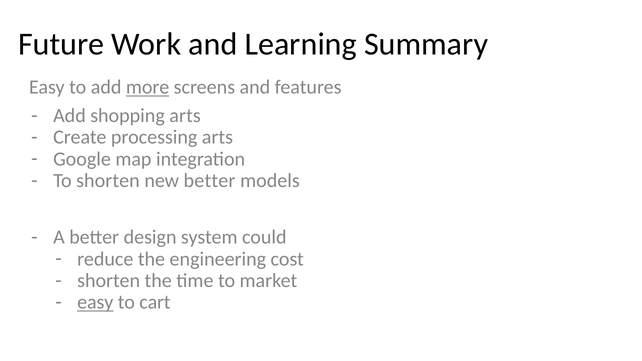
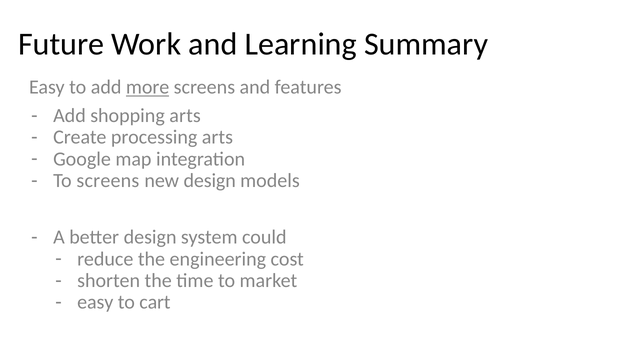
To shorten: shorten -> screens (108, 181)
new better: better -> design (210, 181)
easy underline: present -> none (95, 302)
